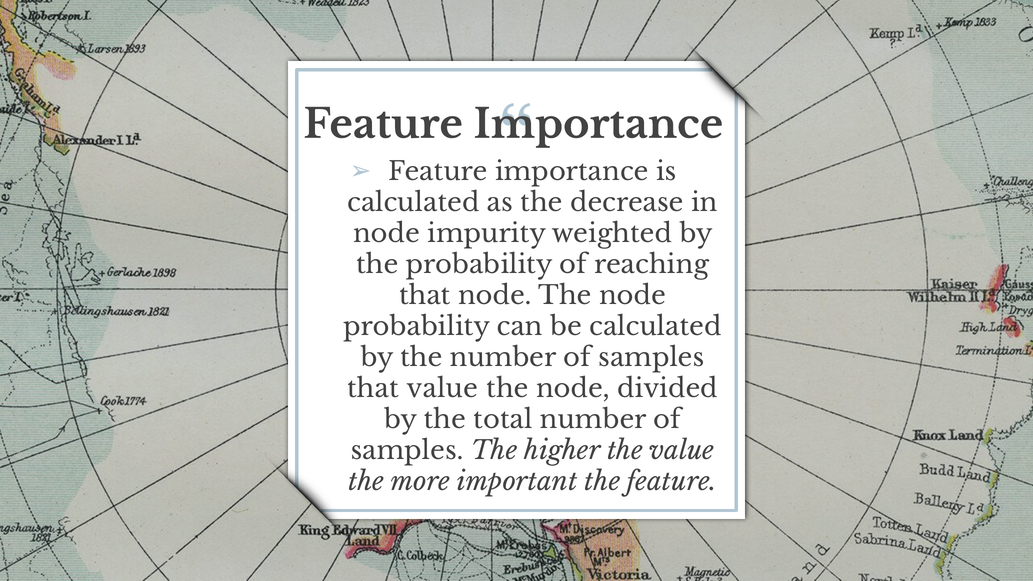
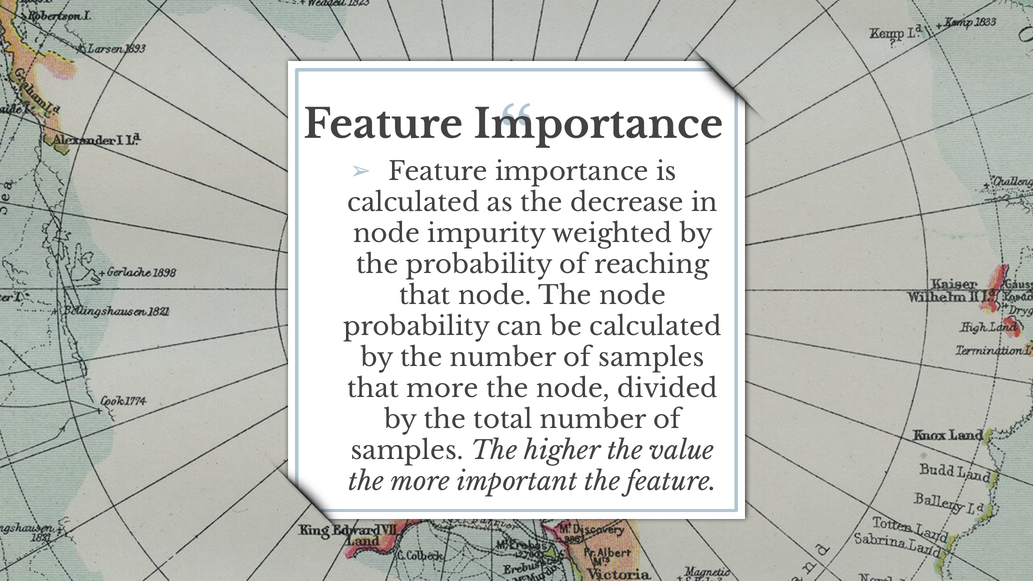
that value: value -> more (442, 389)
